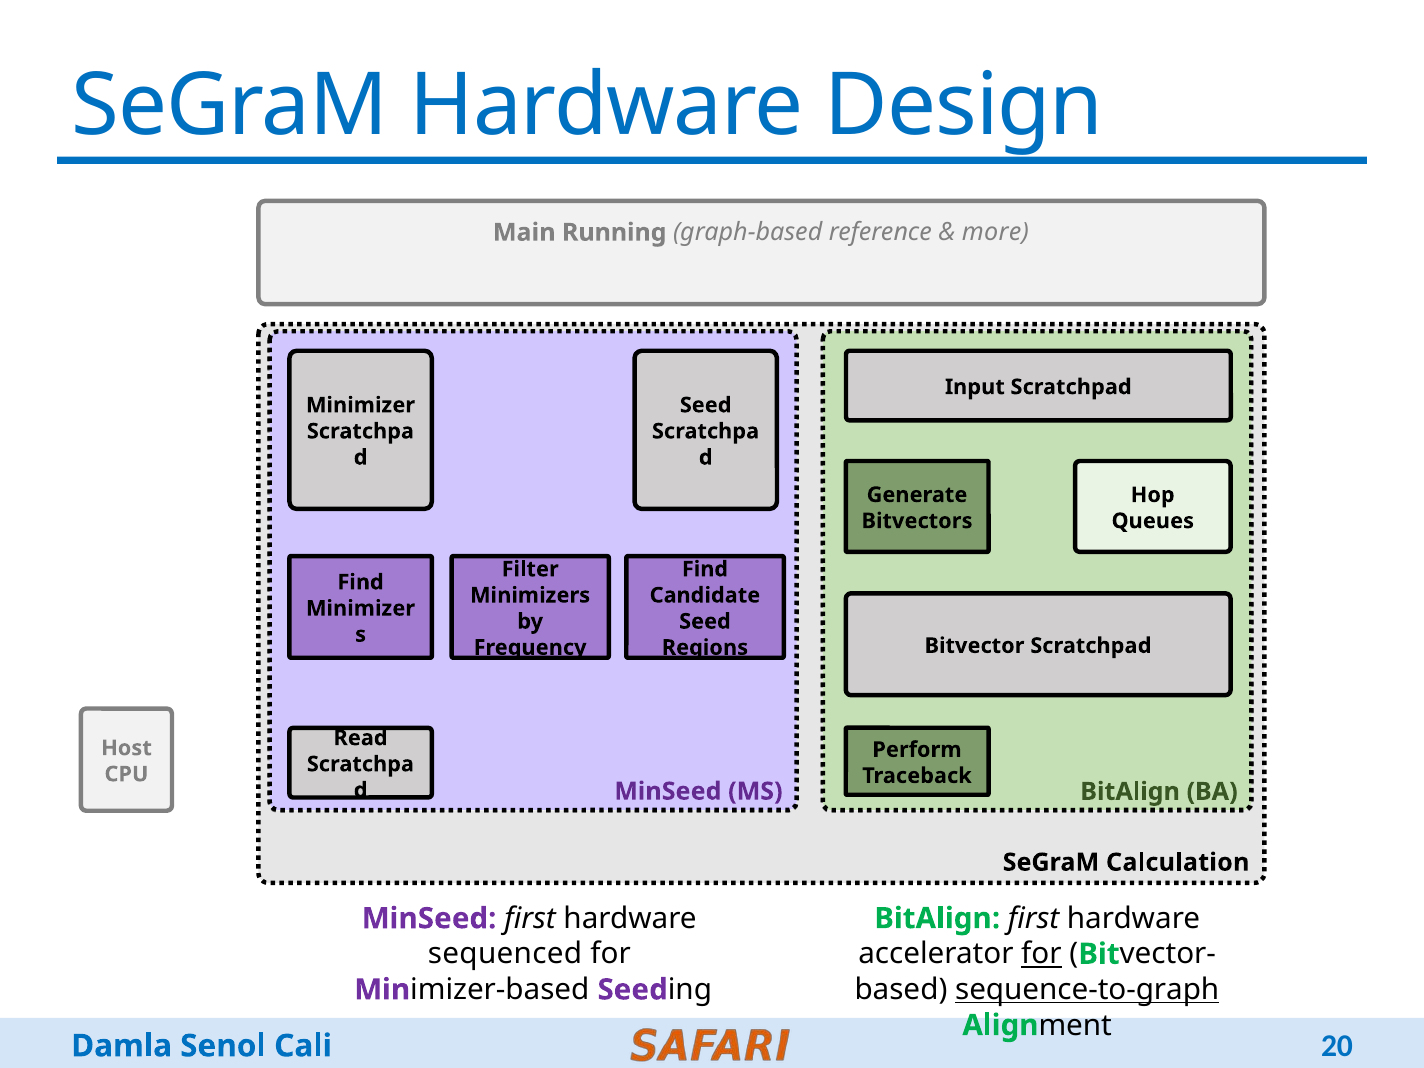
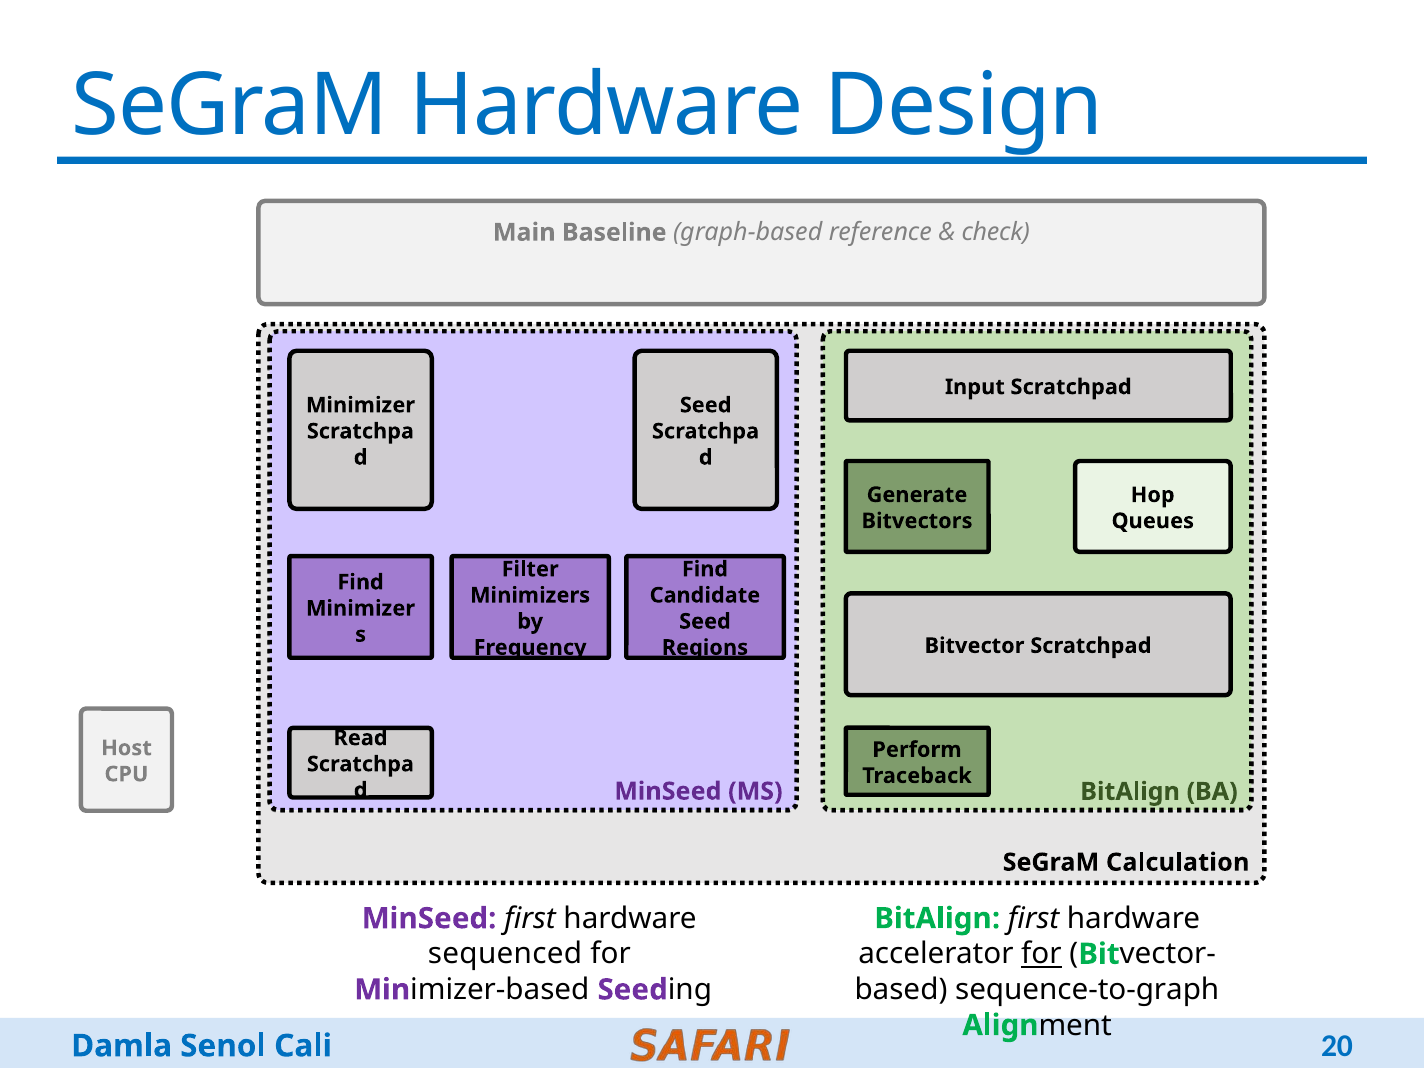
Running: Running -> Baseline (614, 232)
more: more -> check (996, 232)
sequence-to-graph underline: present -> none (1087, 990)
